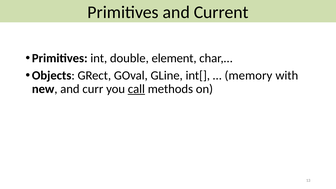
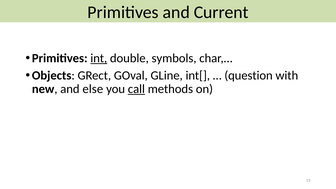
int underline: none -> present (99, 58)
element: element -> symbols (174, 58)
memory: memory -> question (249, 75)
curr: curr -> else (93, 89)
